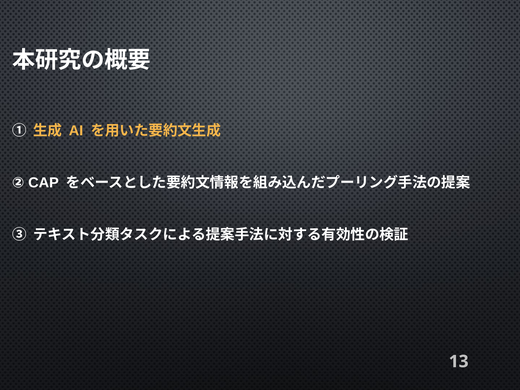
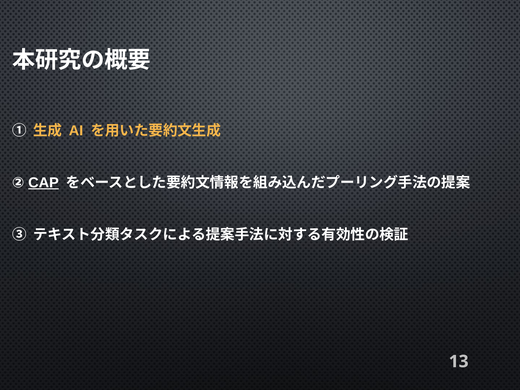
CAP underline: none -> present (43, 183)
